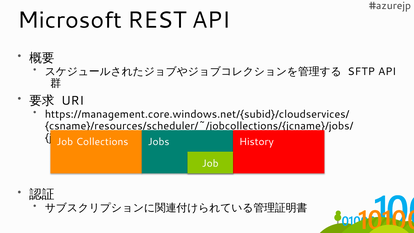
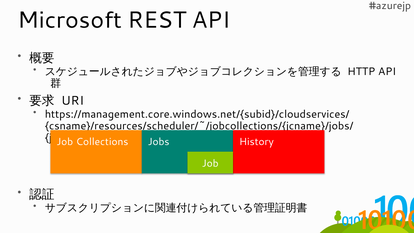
SFTP: SFTP -> HTTP (361, 72)
